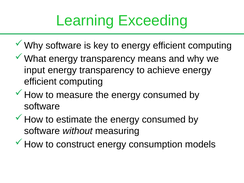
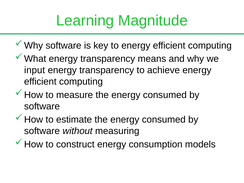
Exceeding: Exceeding -> Magnitude (153, 21)
